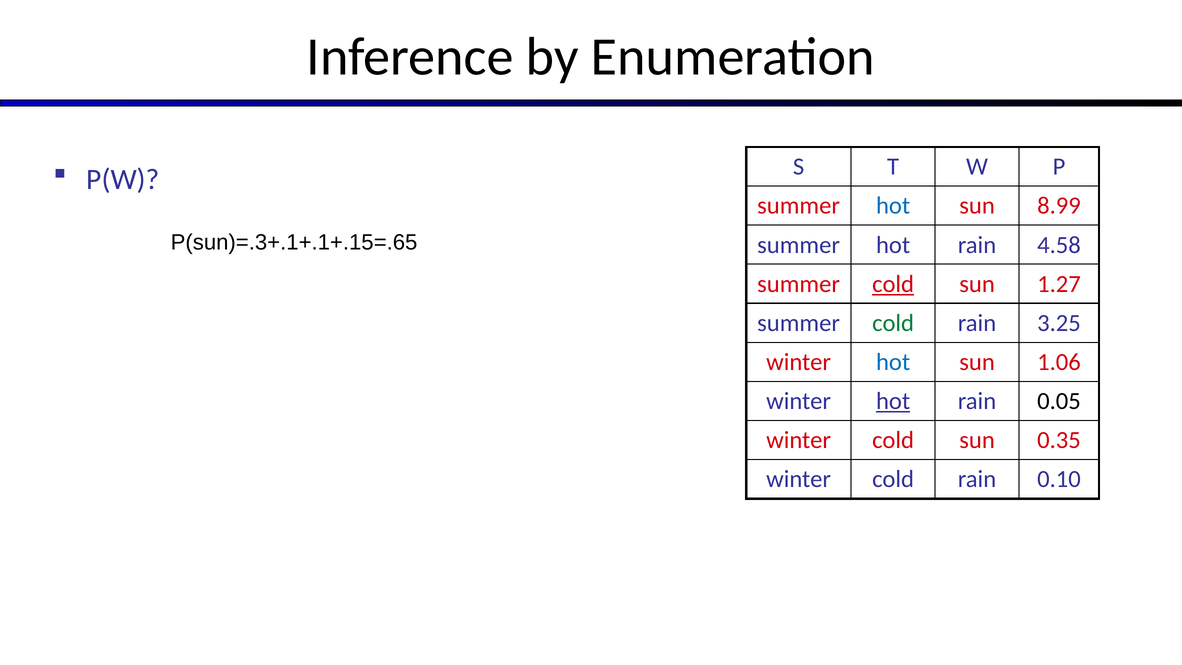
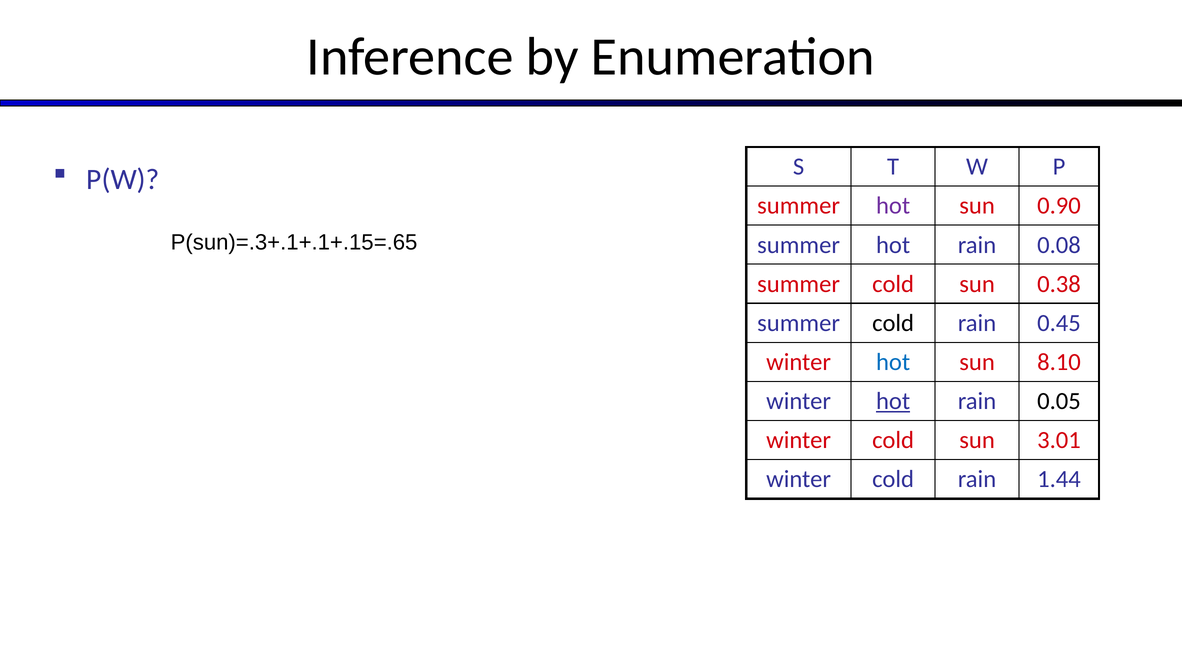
hot colour: blue -> purple (893, 206)
8.99: 8.99 -> 0.90 (1059, 206)
4.58: 4.58 -> 0.08 (1059, 245)
cold underline: present -> none (893, 284)
1.27: 1.27 -> 0.38 (1059, 284)
cold colour: green -> black (893, 323)
3.25: 3.25 -> 0.45 (1059, 323)
1.06: 1.06 -> 8.10 (1059, 362)
0.35: 0.35 -> 3.01 (1059, 440)
0.10: 0.10 -> 1.44 (1059, 479)
